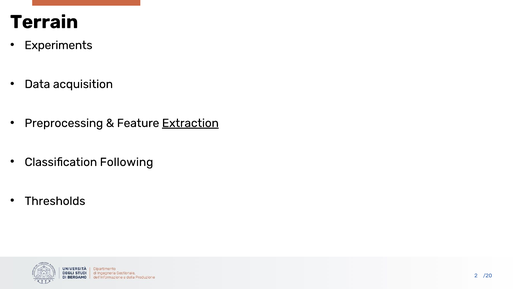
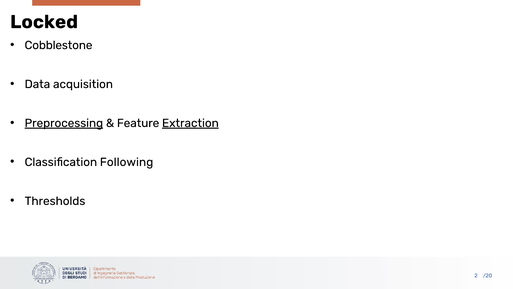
Terrain: Terrain -> Locked (44, 22)
Experiments: Experiments -> Cobblestone (58, 45)
Preprocessing underline: none -> present (64, 123)
